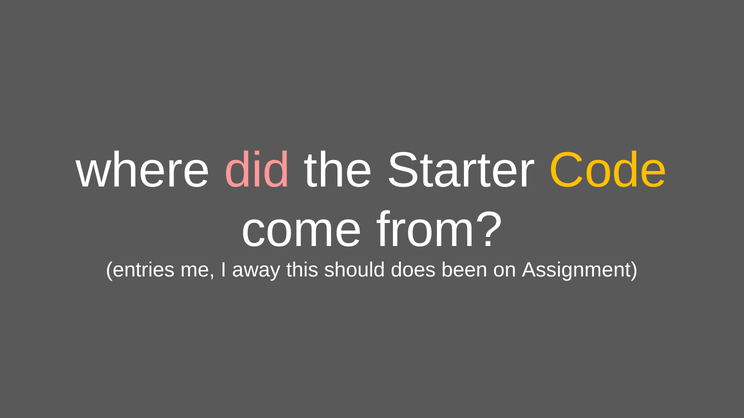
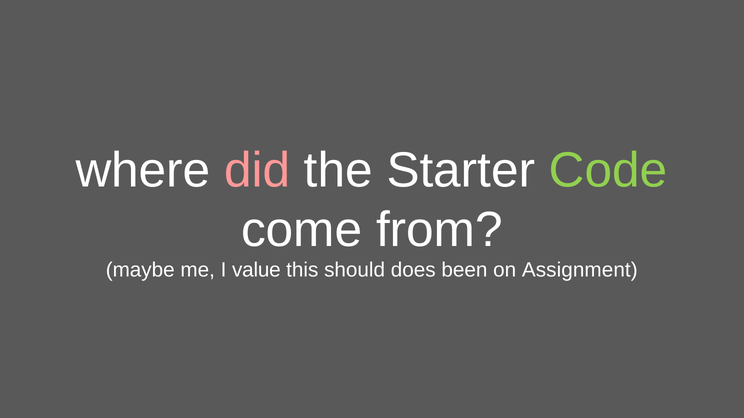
Code colour: yellow -> light green (608, 171)
entries: entries -> maybe (140, 270)
away: away -> value (256, 270)
